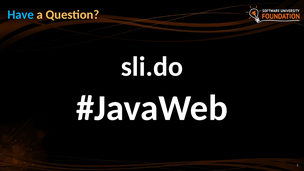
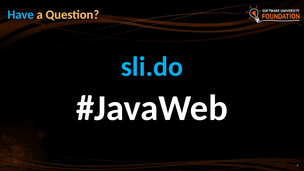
sli.do colour: white -> light blue (152, 67)
